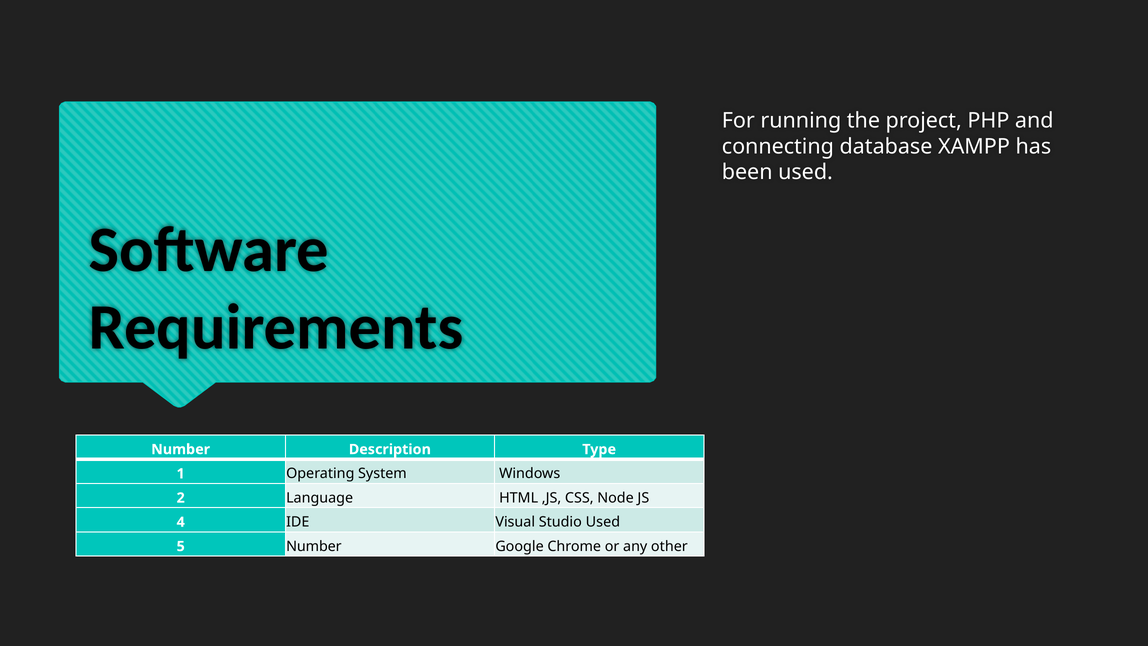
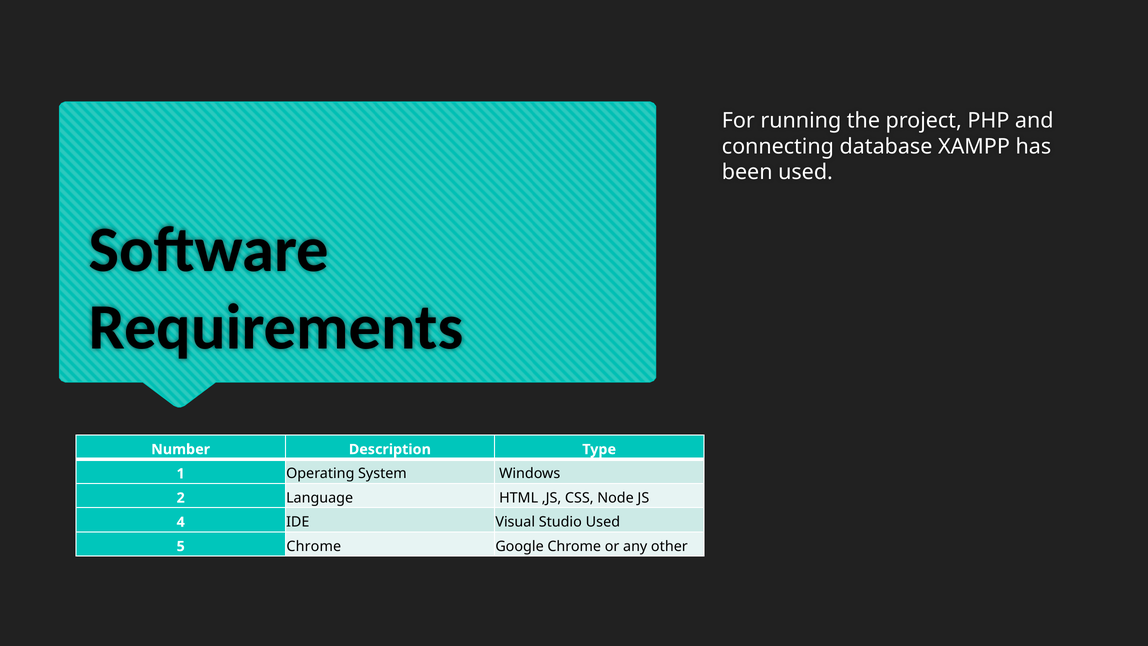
5 Number: Number -> Chrome (314, 546)
